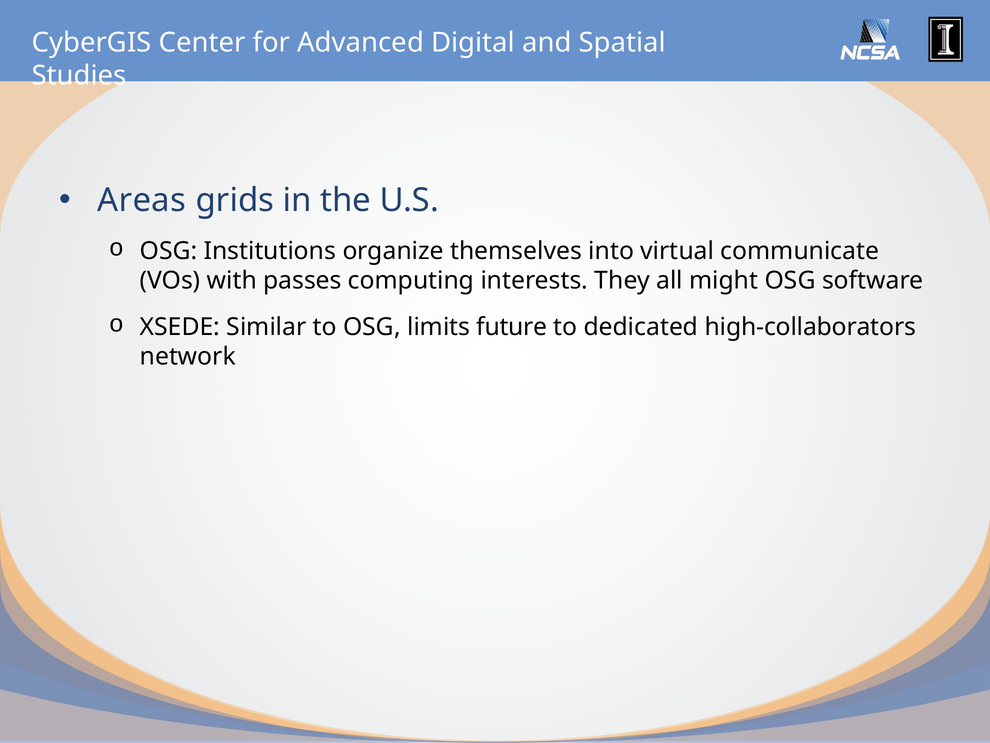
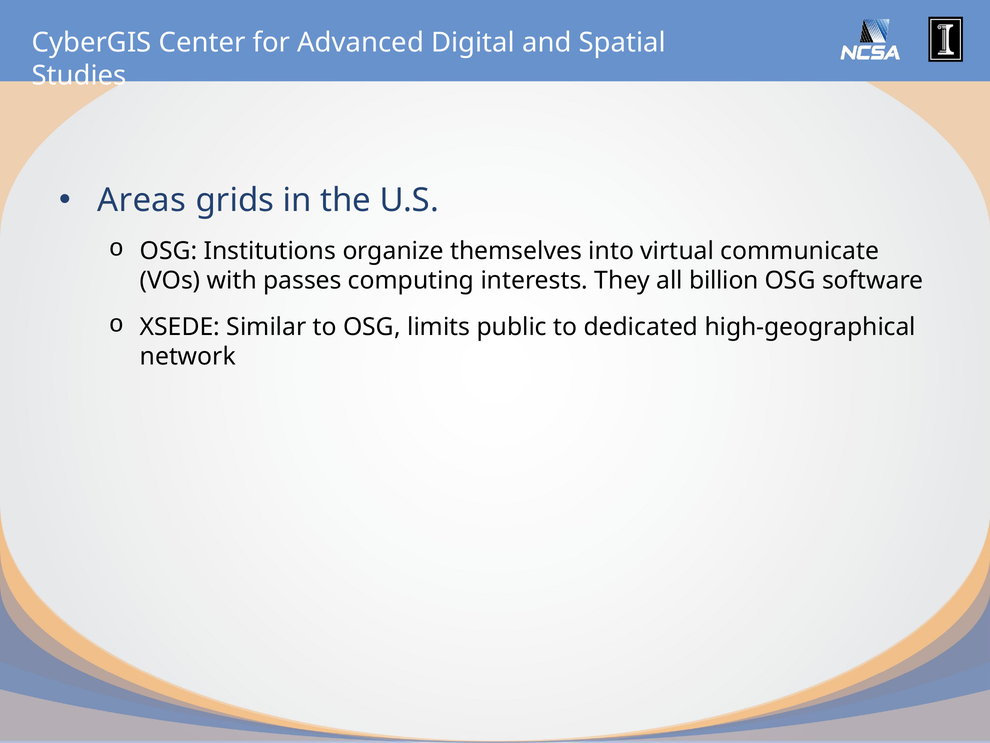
might: might -> billion (724, 281)
future: future -> public (512, 327)
high-collaborators: high-collaborators -> high-geographical (810, 327)
